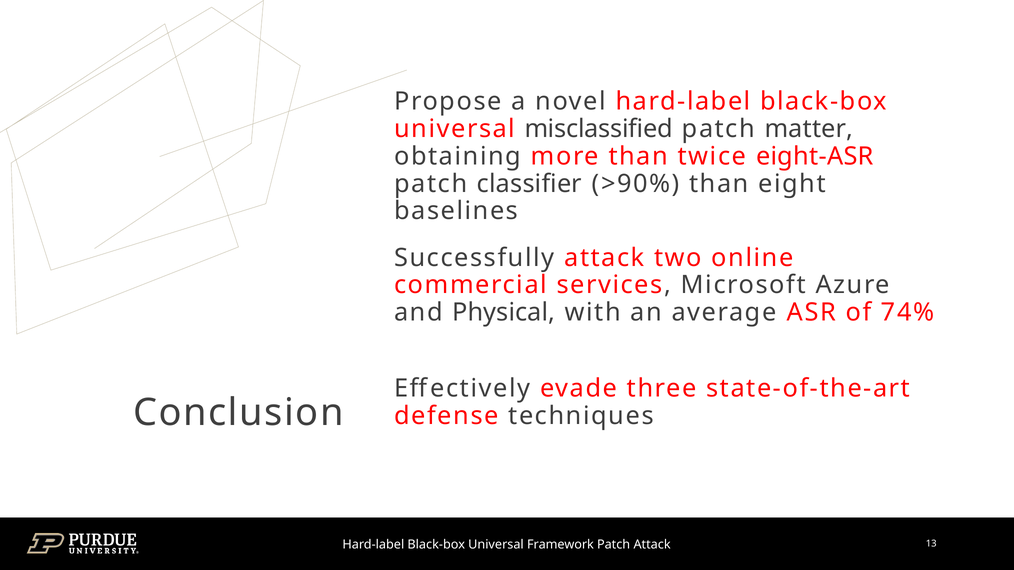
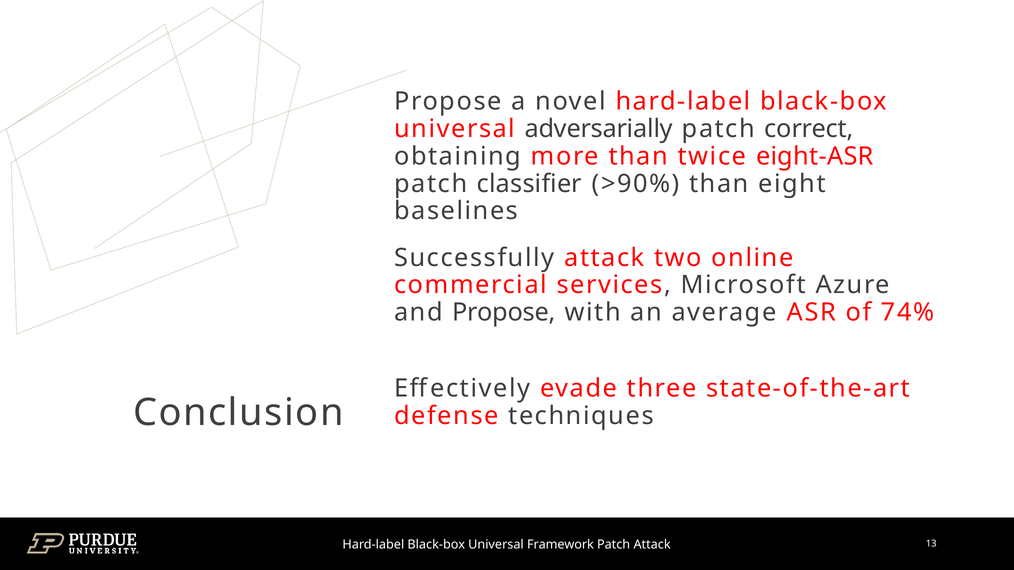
misclassified: misclassified -> adversarially (599, 129)
matter: matter -> correct (809, 129)
and Physical: Physical -> Propose (504, 313)
